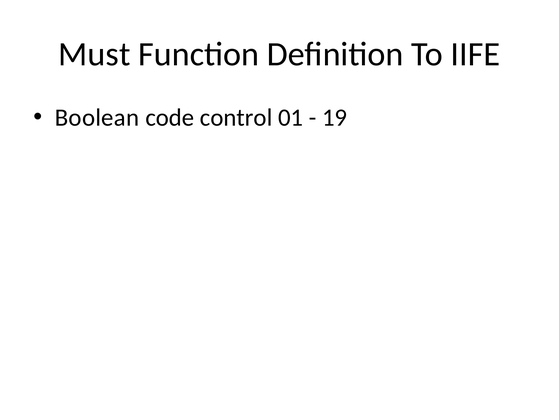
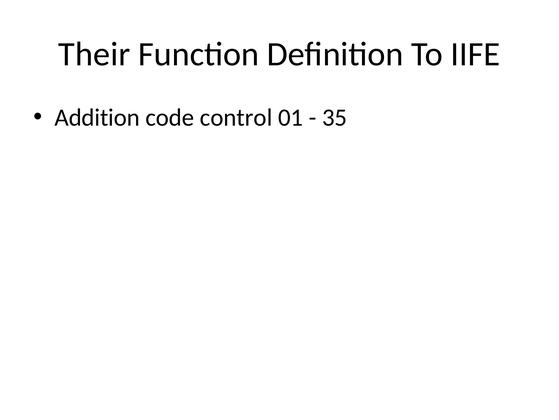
Must: Must -> Their (94, 54)
Boolean: Boolean -> Addition (97, 117)
19: 19 -> 35 (335, 117)
